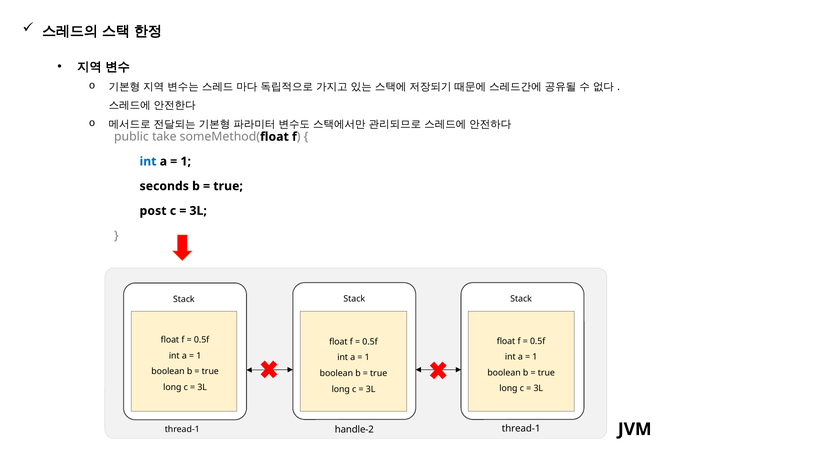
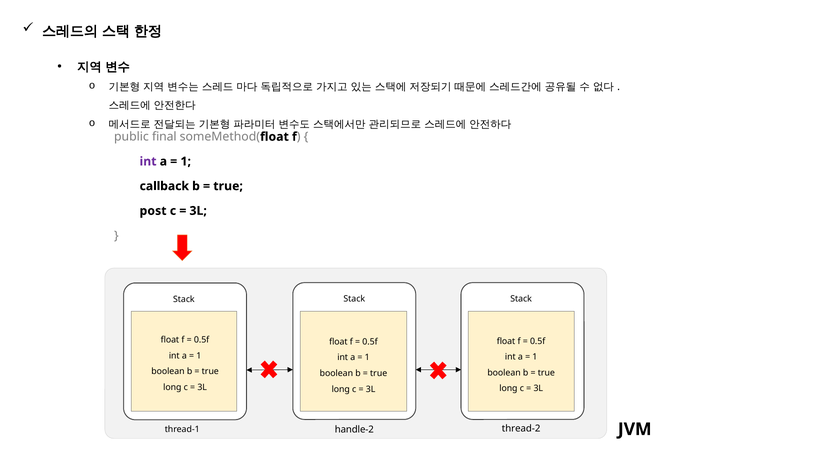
take: take -> final (164, 137)
int colour: blue -> purple (148, 161)
seconds: seconds -> callback (164, 186)
thread-1: thread-1 -> thread-2 (521, 428)
